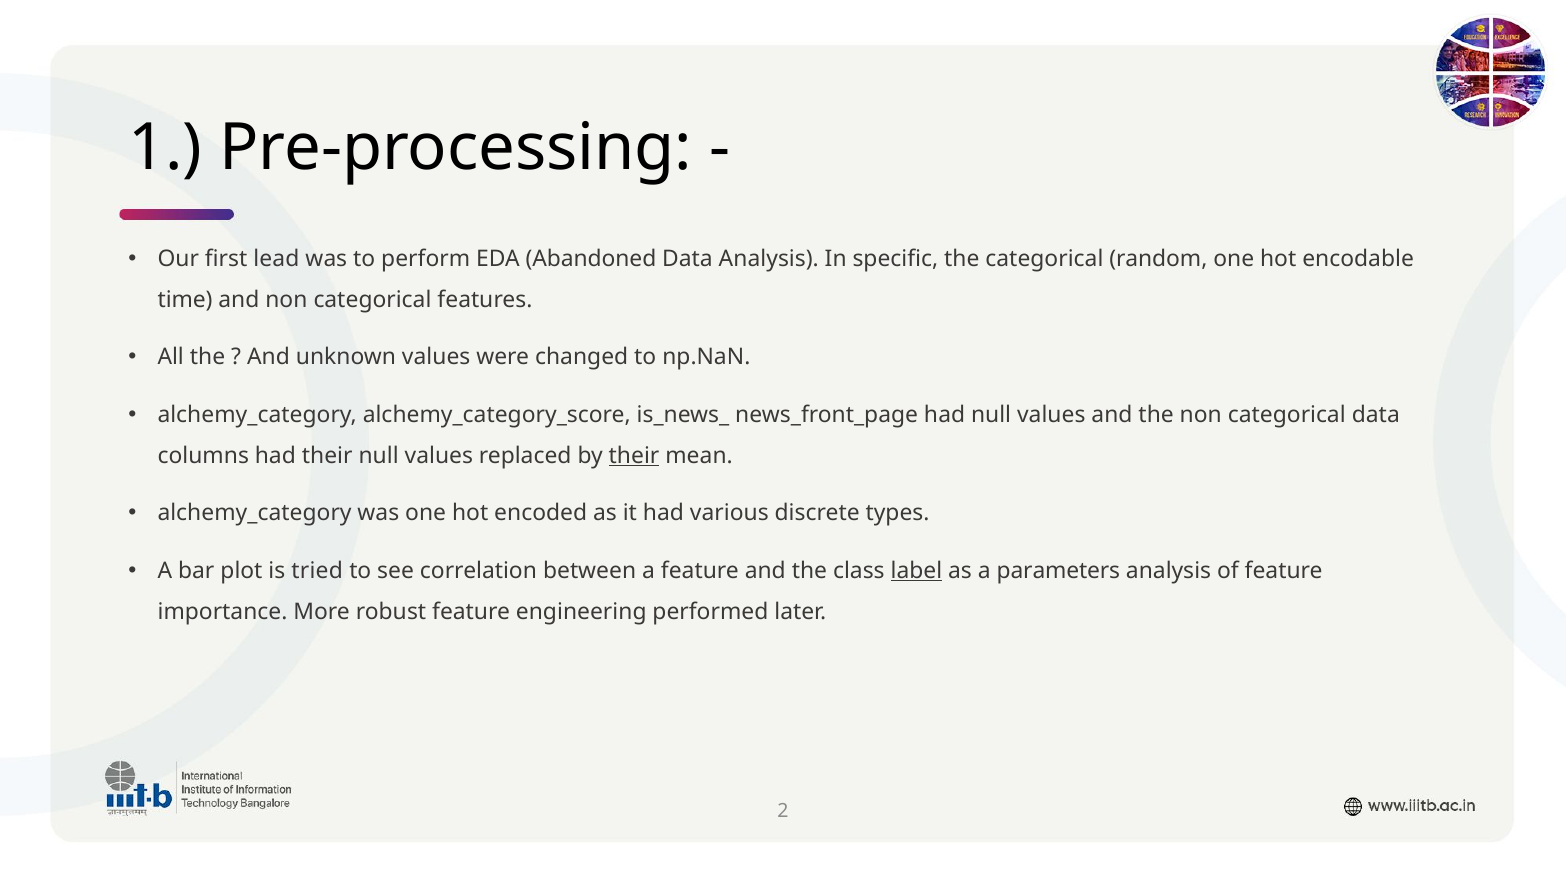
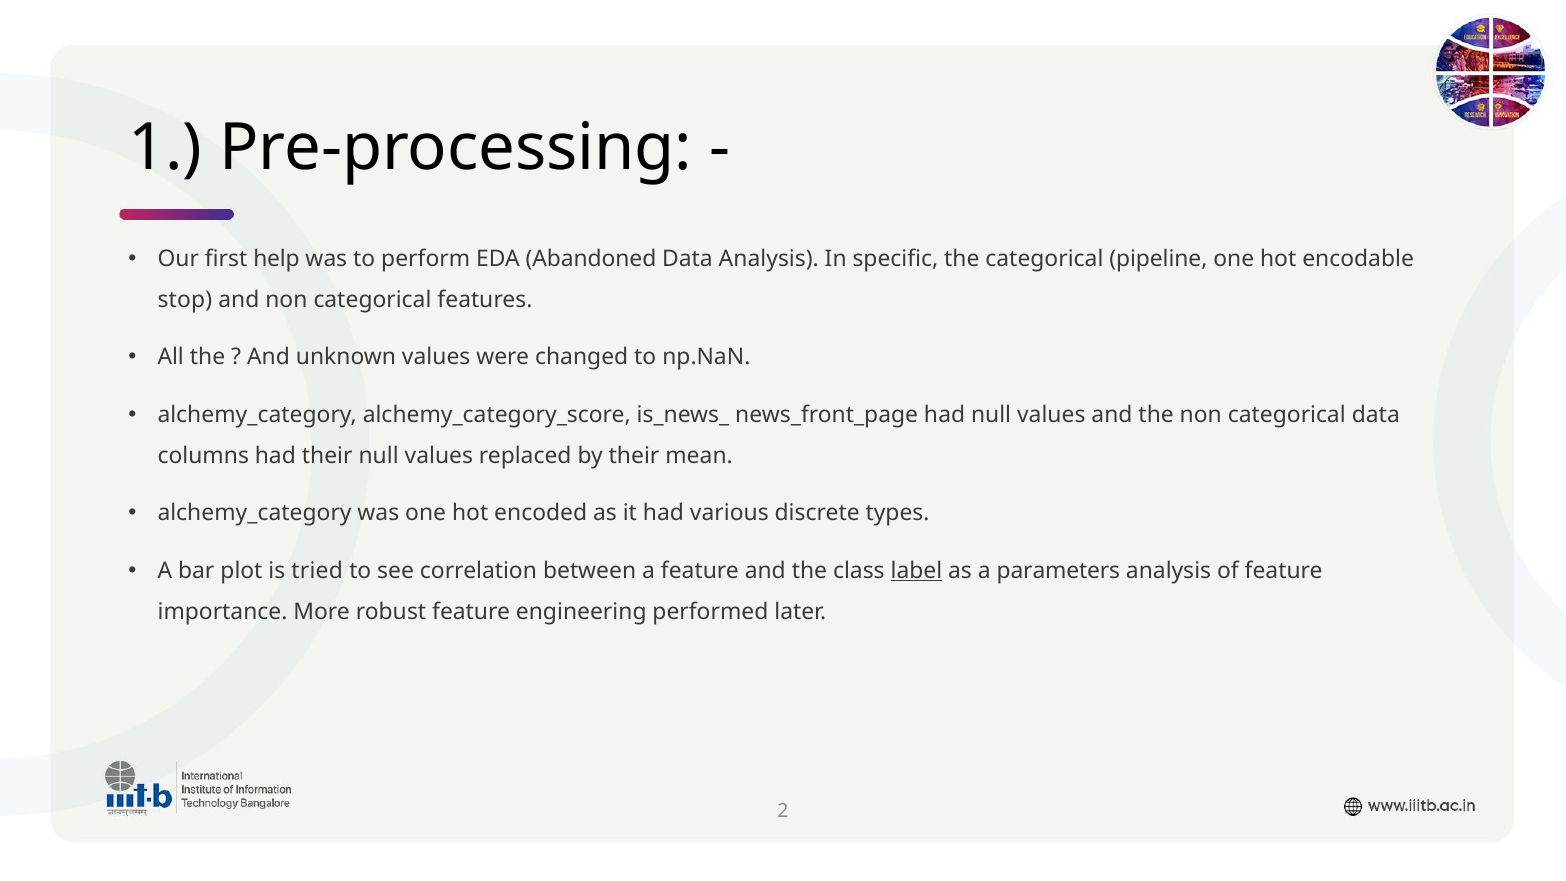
lead: lead -> help (276, 259)
random: random -> pipeline (1158, 259)
time: time -> stop (185, 300)
their underline: present -> none (634, 456)
